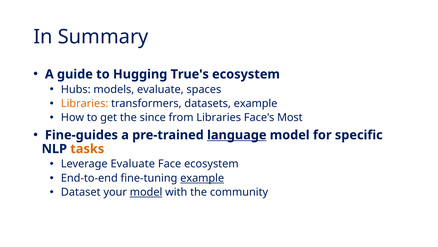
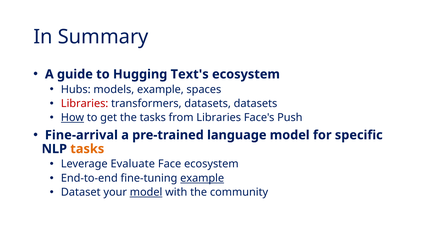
True's: True's -> Text's (190, 74)
models evaluate: evaluate -> example (160, 89)
Libraries colour: orange -> red (85, 103)
datasets example: example -> datasets (256, 103)
How underline: none -> present (72, 117)
the since: since -> tasks (153, 117)
Most: Most -> Push (290, 117)
Fine-guides: Fine-guides -> Fine-arrival (81, 135)
language underline: present -> none (237, 135)
